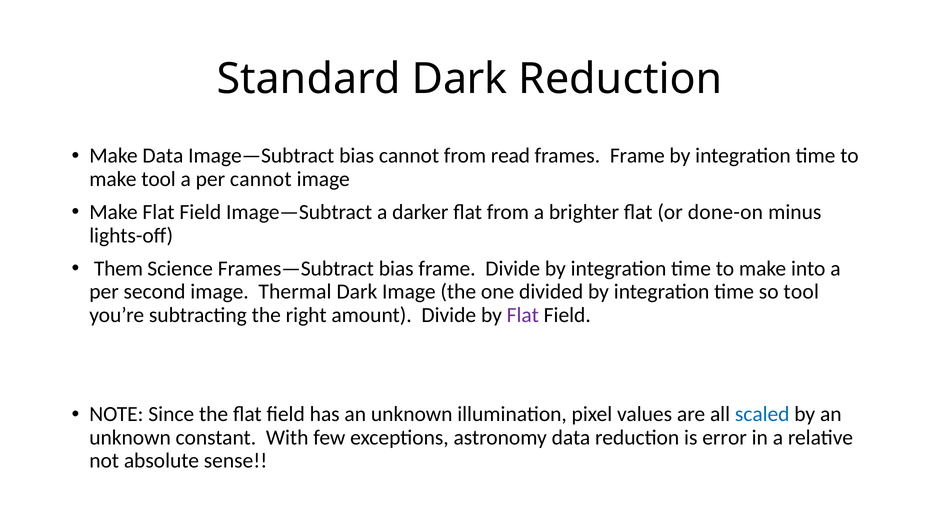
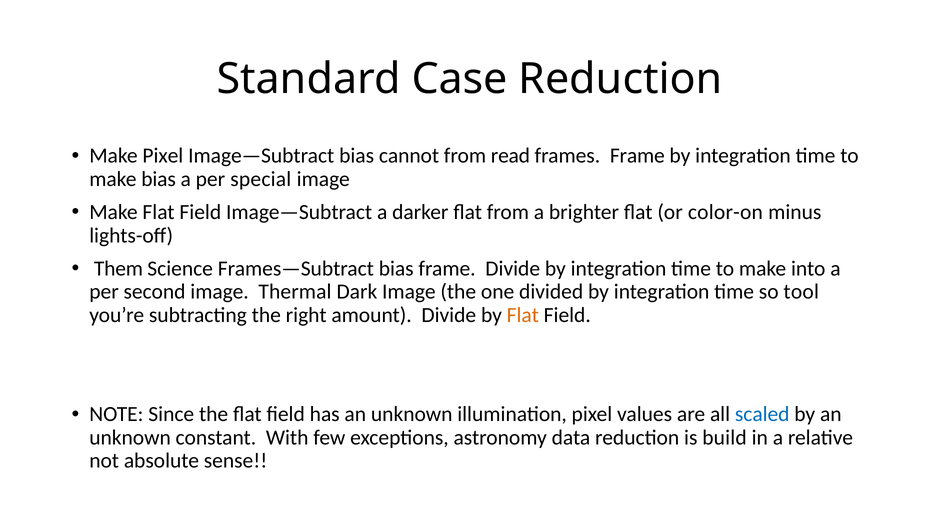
Standard Dark: Dark -> Case (460, 79)
Make Data: Data -> Pixel (163, 156)
make tool: tool -> bias (159, 179)
per cannot: cannot -> special (261, 179)
done-on: done-on -> color-on (725, 212)
Flat colour: purple -> orange (523, 315)
error: error -> build (724, 437)
